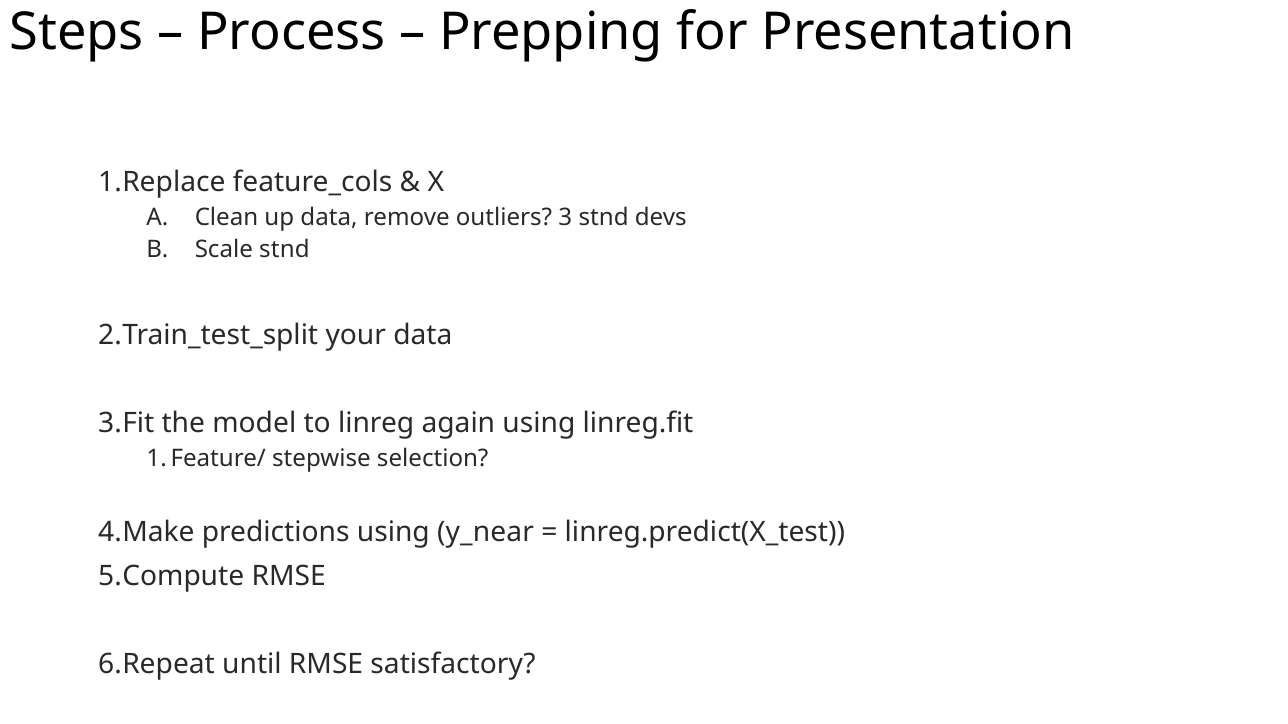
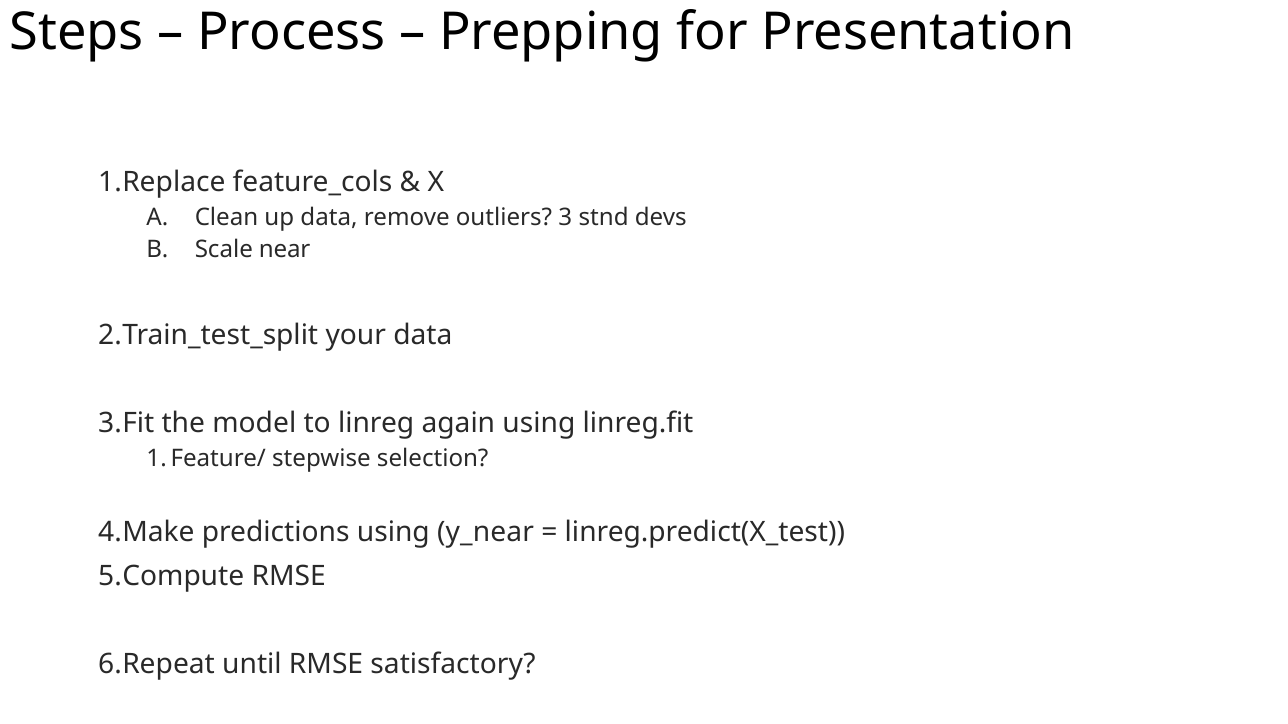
Scale stnd: stnd -> near (285, 250)
